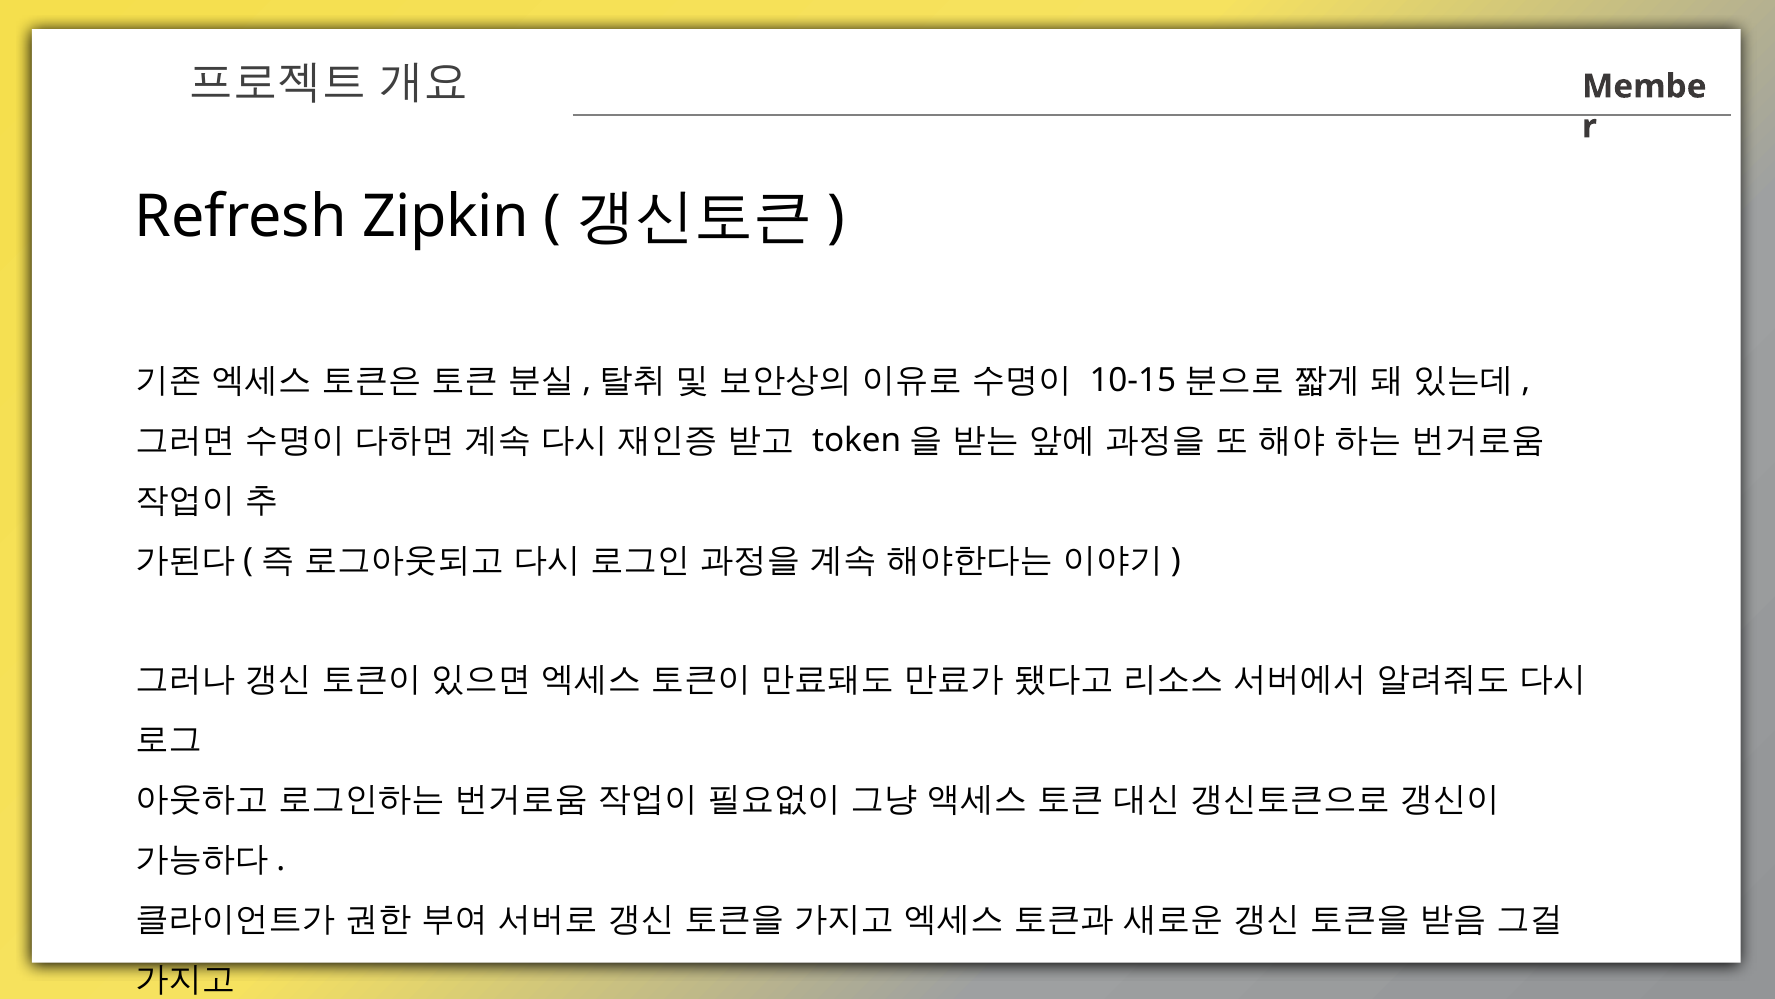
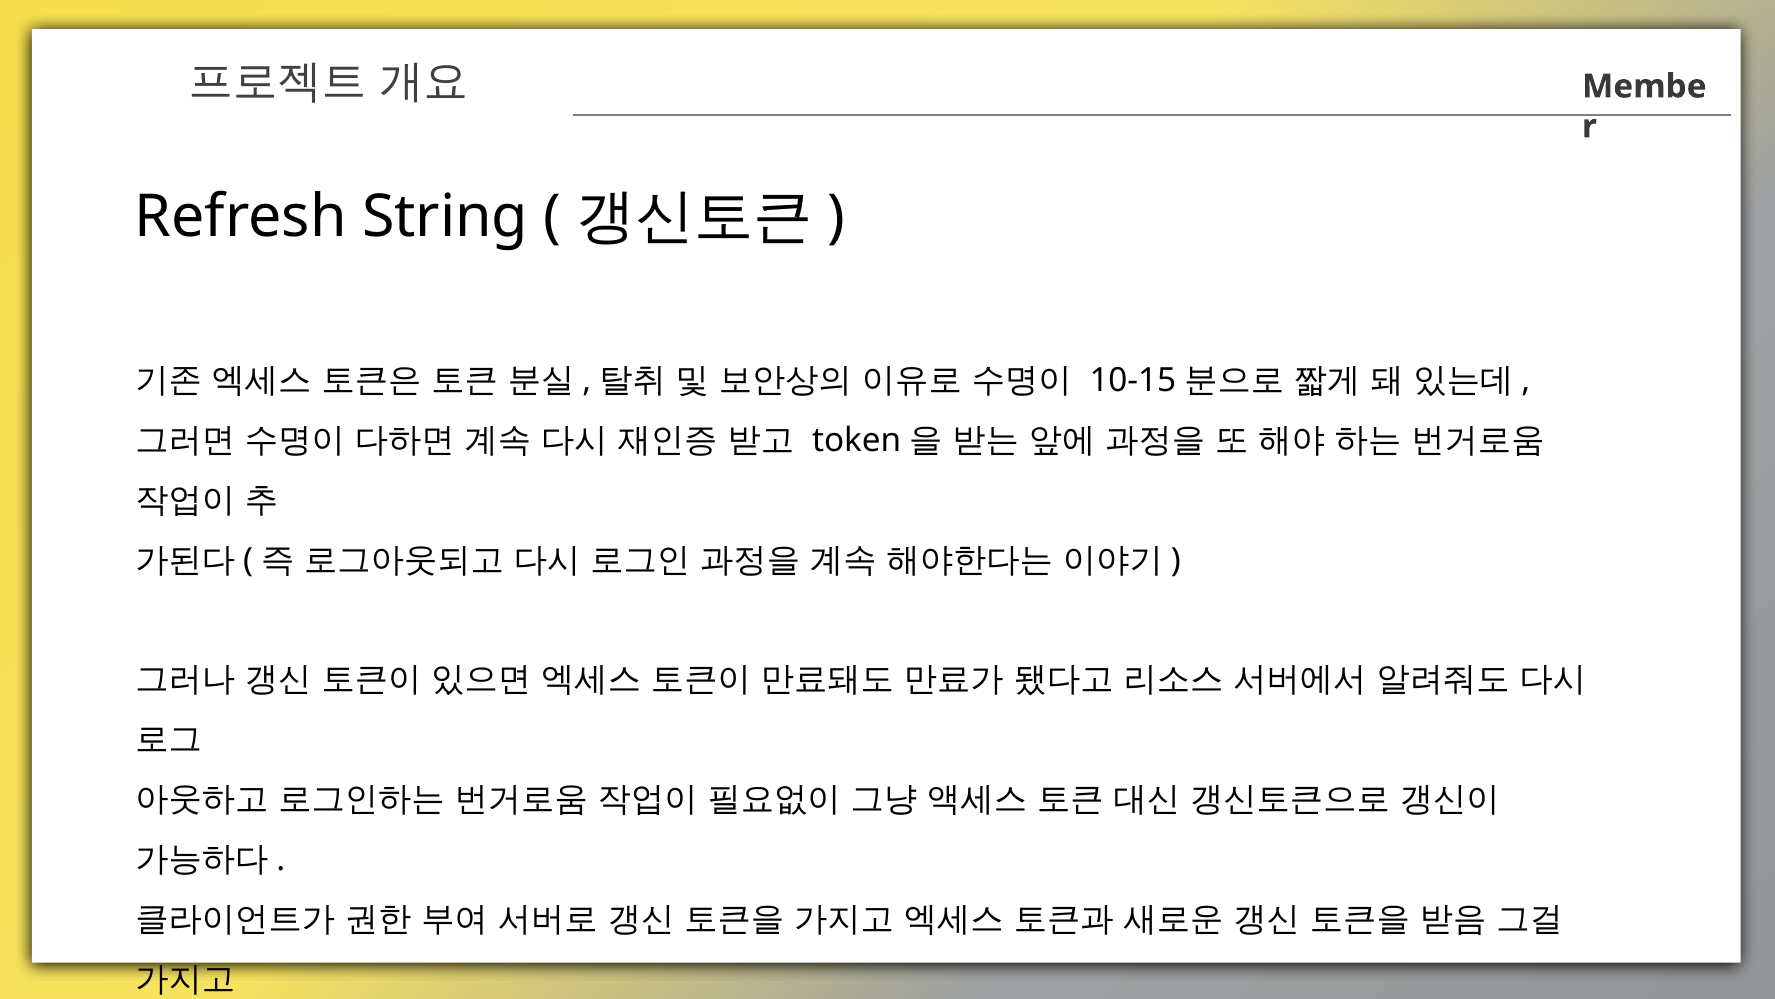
Zipkin: Zipkin -> String (445, 217)
